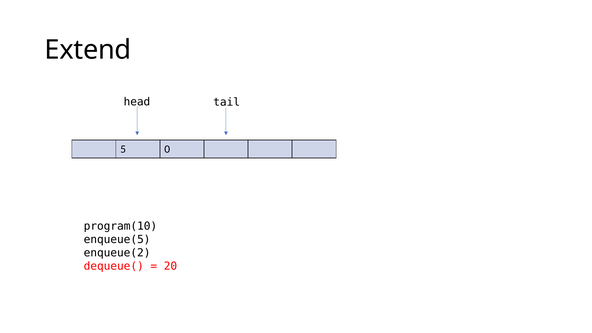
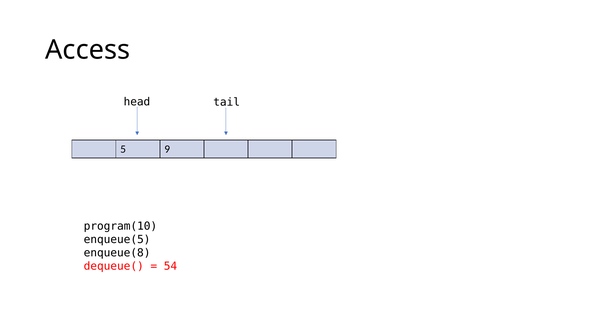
Extend: Extend -> Access (88, 50)
0: 0 -> 9 (167, 149)
enqueue(2: enqueue(2 -> enqueue(8 (117, 253)
20: 20 -> 54 (170, 266)
